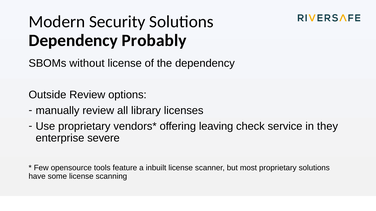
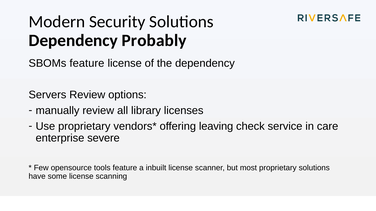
SBOMs without: without -> feature (87, 64)
Outside: Outside -> Servers (47, 95)
they: they -> care (328, 126)
